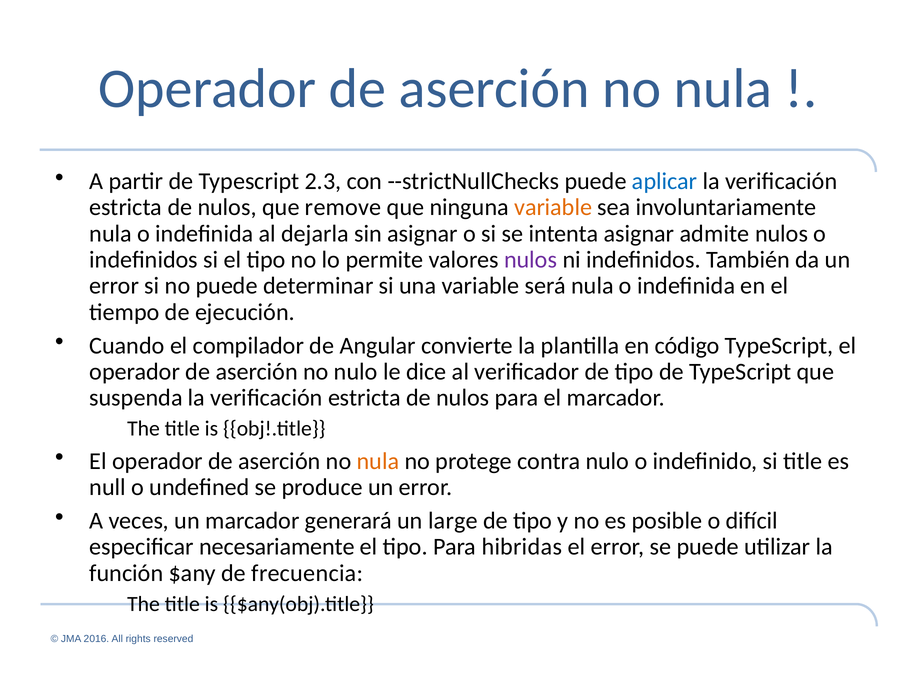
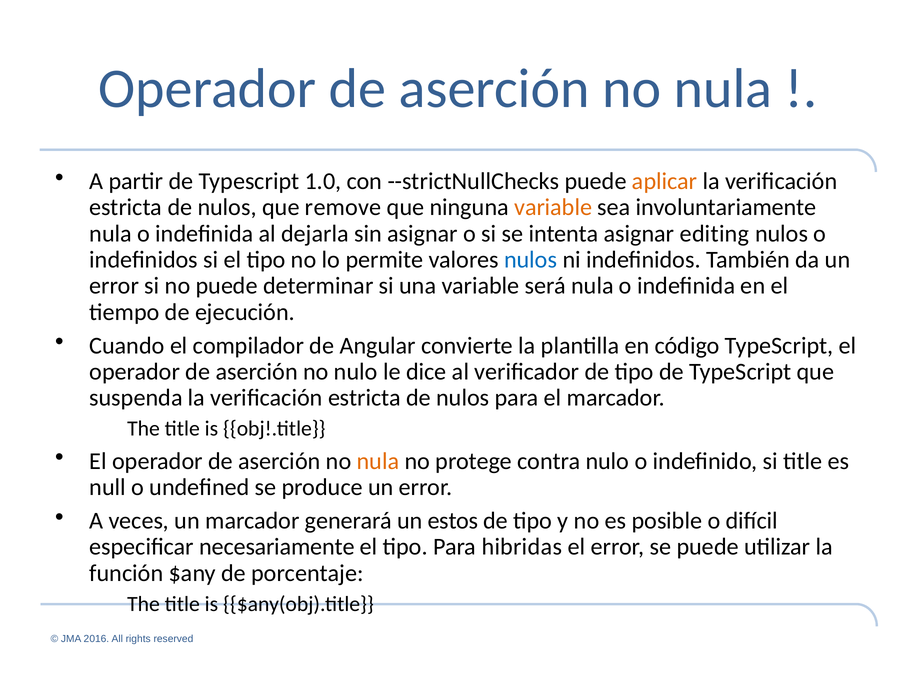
2.3: 2.3 -> 1.0 (323, 181)
aplicar colour: blue -> orange (665, 181)
admite: admite -> editing (714, 234)
nulos colour: purple -> blue (531, 260)
large: large -> estos (453, 521)
frecuencia: frecuencia -> porcentaje (307, 573)
